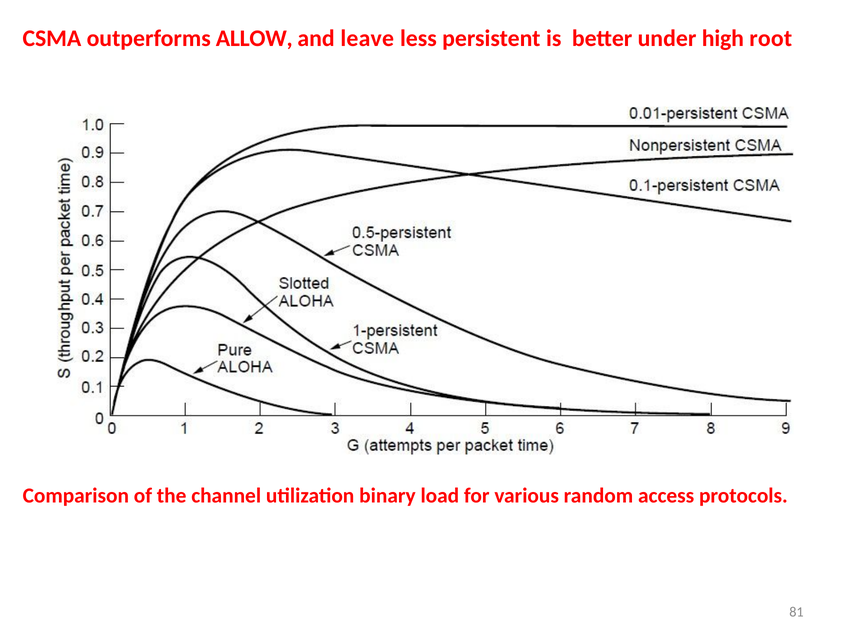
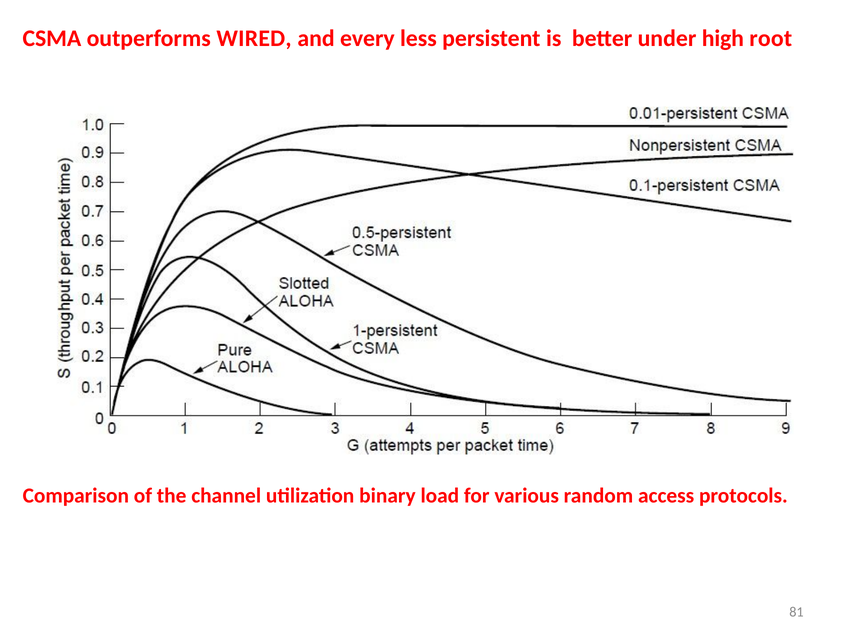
ALLOW: ALLOW -> WIRED (254, 38)
leave: leave -> every (367, 38)
